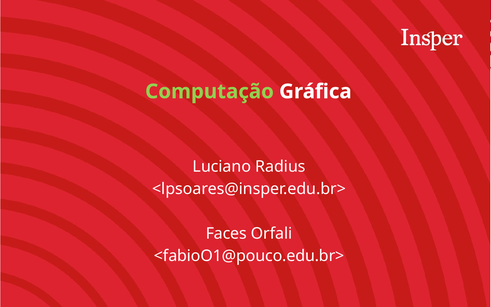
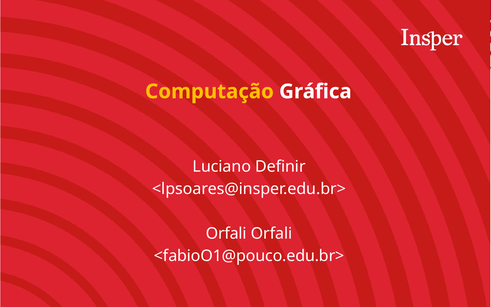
Computação colour: light green -> yellow (210, 91)
Radius: Radius -> Definir (280, 167)
Faces: Faces -> Orfali (226, 233)
